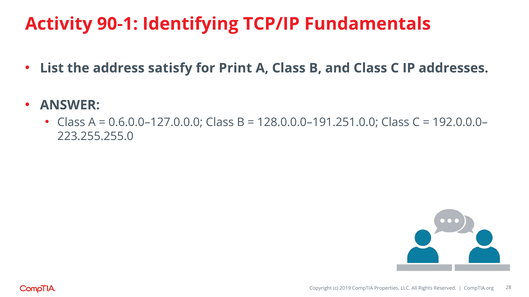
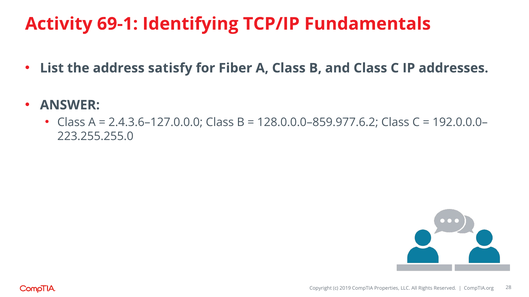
90-1: 90-1 -> 69-1 (117, 24)
Print: Print -> Fiber (235, 68)
0.6.0.0–127.0.0.0: 0.6.0.0–127.0.0.0 -> 2.4.3.6–127.0.0.0 (156, 122)
128.0.0.0–191.251.0.0: 128.0.0.0–191.251.0.0 -> 128.0.0.0–859.977.6.2 (318, 122)
